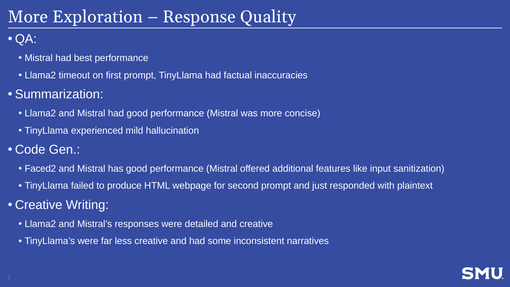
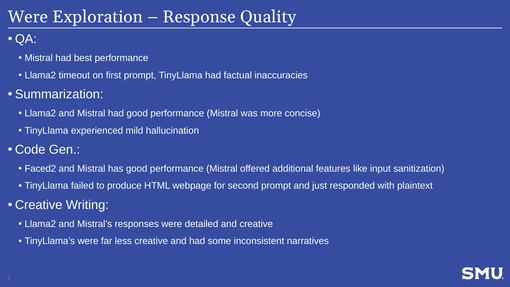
More: More -> Were (28, 17)
